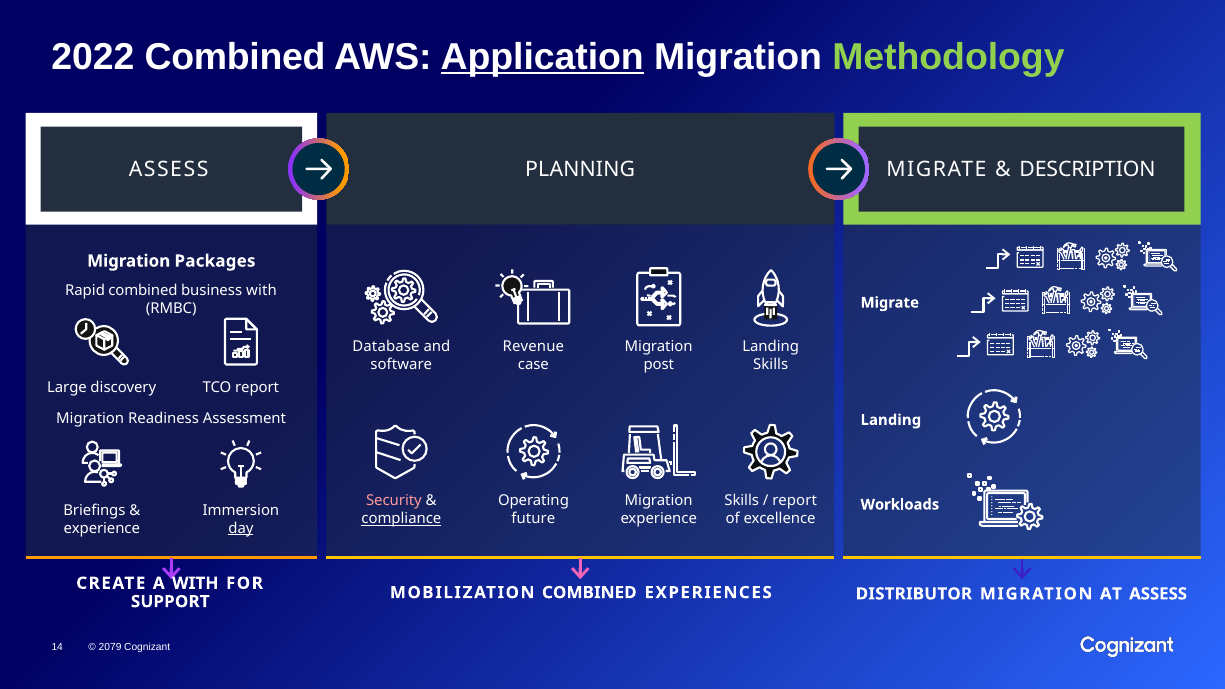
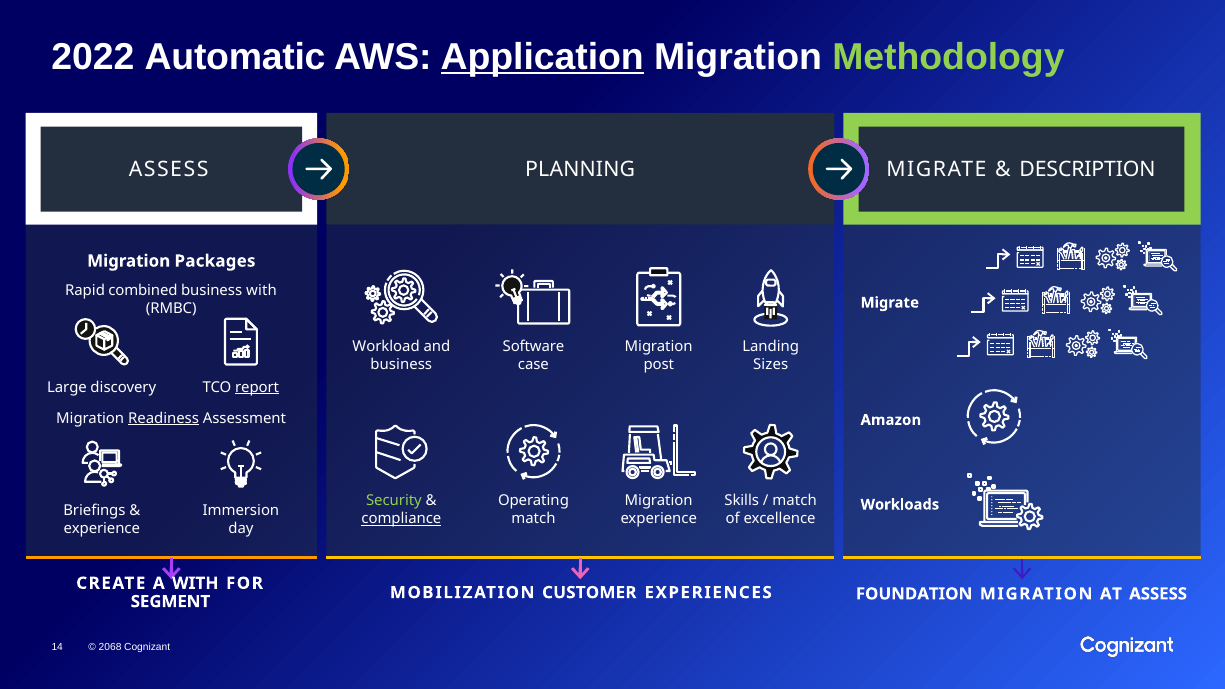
2022 Combined: Combined -> Automatic (235, 57)
Database: Database -> Workload (386, 347)
Revenue: Revenue -> Software (534, 347)
software: software -> business (401, 365)
Skills: Skills -> Sizes (771, 365)
report underline: none -> present (257, 387)
Readiness underline: none -> present (164, 418)
Landing: Landing -> Amazon (891, 420)
Security colour: pink -> light green (394, 501)
report: report -> match (795, 501)
future: future -> match (533, 519)
day underline: present -> none (241, 528)
MOBILIZATION COMBINED: COMBINED -> CUSTOMER (589, 593)
DISTRIBUTOR: DISTRIBUTOR -> FOUNDATION (914, 594)
SUPPORT: SUPPORT -> SEGMENT (170, 602)
2079: 2079 -> 2068 (110, 648)
